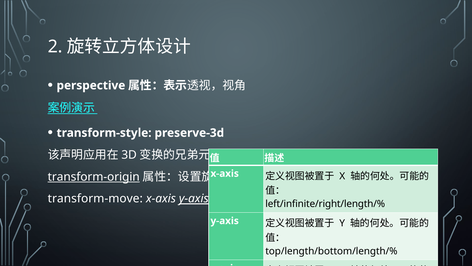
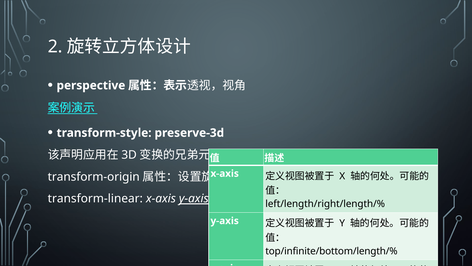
transform-origin underline: present -> none (94, 176)
transform-move: transform-move -> transform-linear (95, 198)
left/infinite/right/length/%: left/infinite/right/length/% -> left/length/right/length/% (325, 203)
top/length/bottom/length/%: top/length/bottom/length/% -> top/infinite/bottom/length/% (331, 251)
